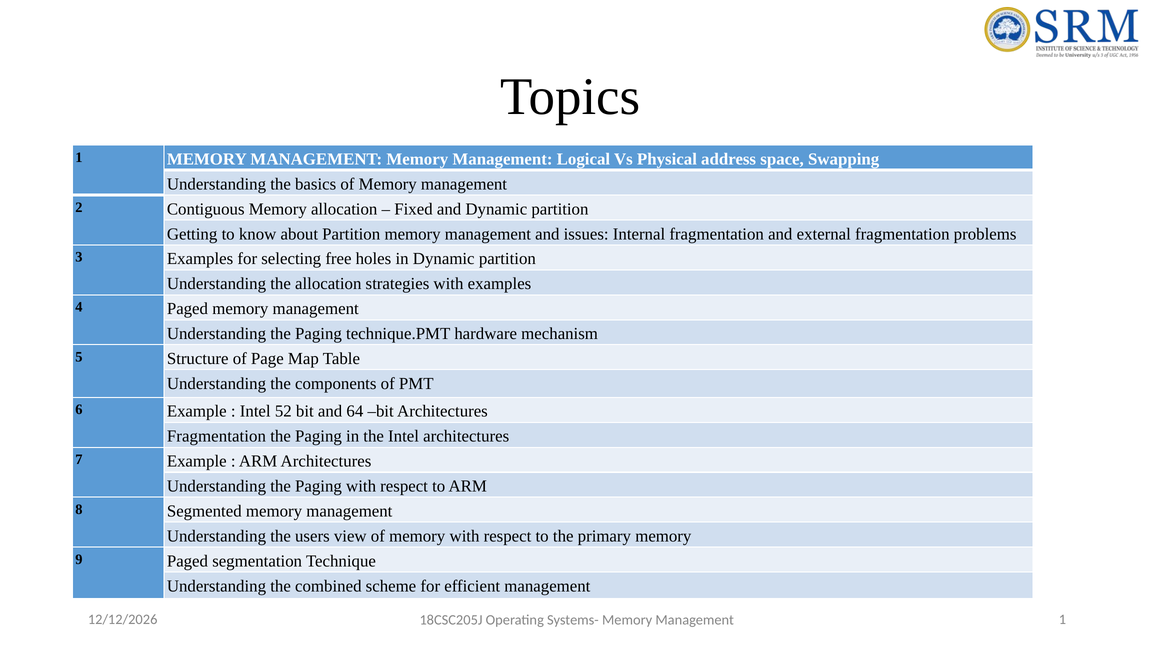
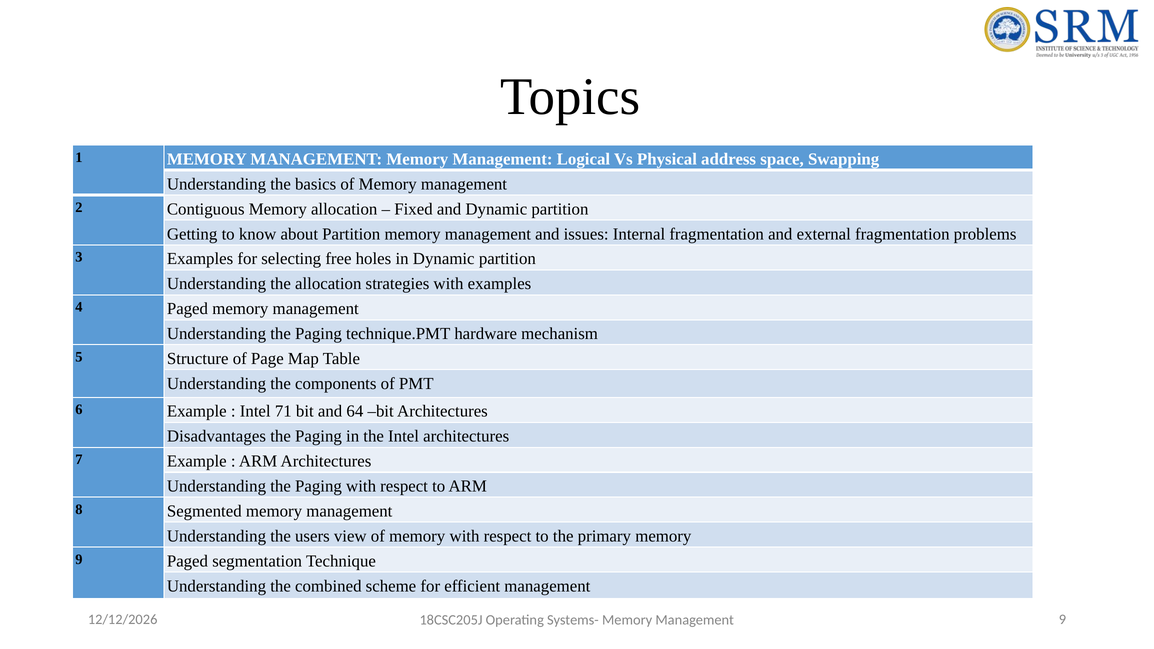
52: 52 -> 71 (283, 411)
Fragmentation: Fragmentation -> Disadvantages (216, 436)
Management 1: 1 -> 9 (1062, 620)
